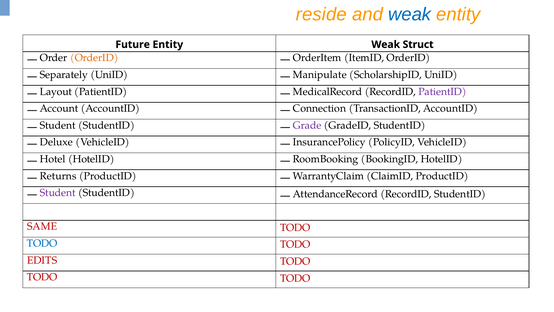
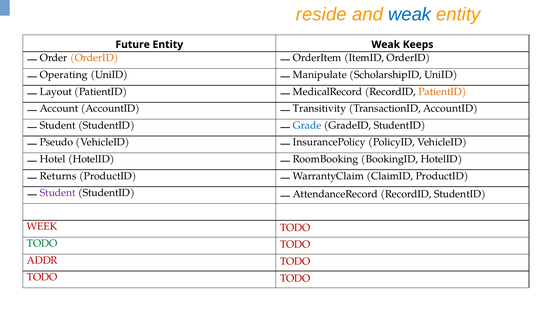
Struct: Struct -> Keeps (418, 44)
Separately: Separately -> Operating (64, 75)
PatientID colour: purple -> orange (442, 91)
Connection: Connection -> Transitivity (320, 108)
Grade colour: purple -> blue (307, 125)
Deluxe: Deluxe -> Pseudo (57, 142)
SAME: SAME -> WEEK (42, 226)
TODO colour: blue -> green (42, 243)
EDITS: EDITS -> ADDR (42, 260)
